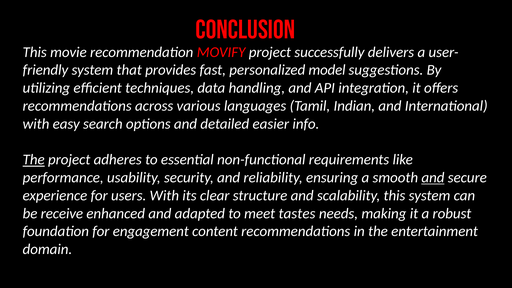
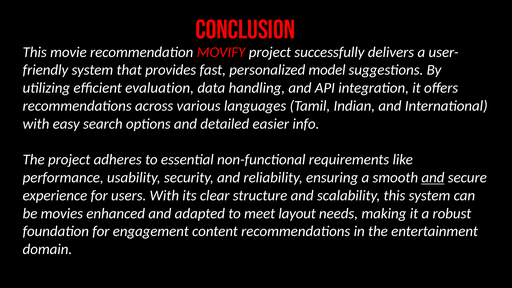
techniques: techniques -> evaluation (160, 88)
The underline: present -> none (34, 160)
receive: receive -> movies (62, 213)
tastes: tastes -> layout (297, 213)
